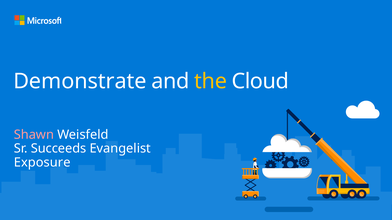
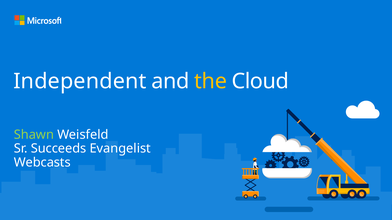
Demonstrate: Demonstrate -> Independent (80, 81)
Shawn colour: pink -> light green (34, 135)
Exposure: Exposure -> Webcasts (42, 163)
